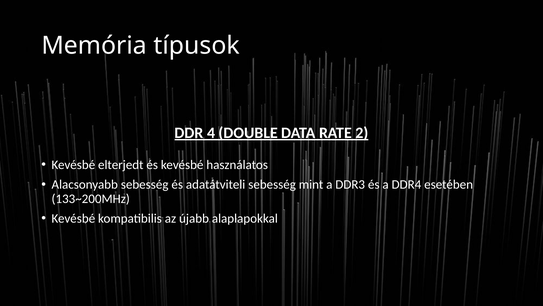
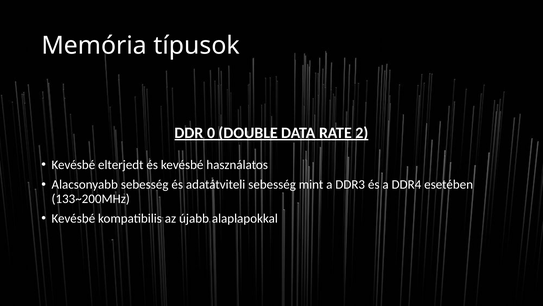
4: 4 -> 0 (211, 133)
